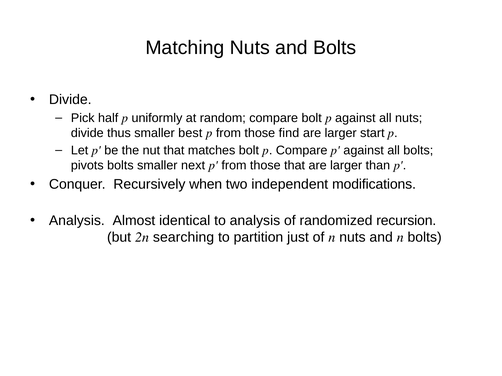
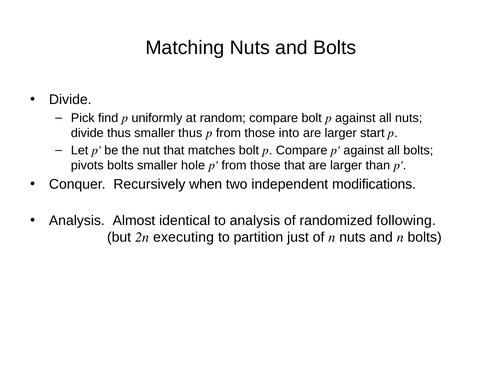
half: half -> find (108, 118)
smaller best: best -> thus (190, 133)
find: find -> into (289, 133)
next: next -> hole (193, 166)
recursion: recursion -> following (406, 221)
searching: searching -> executing (184, 238)
